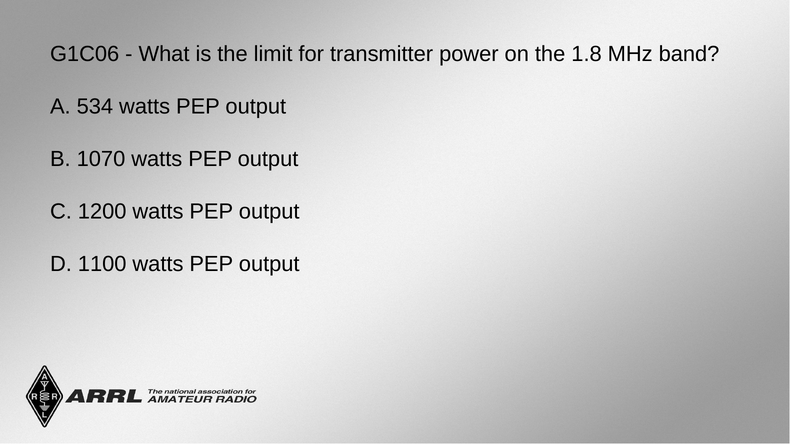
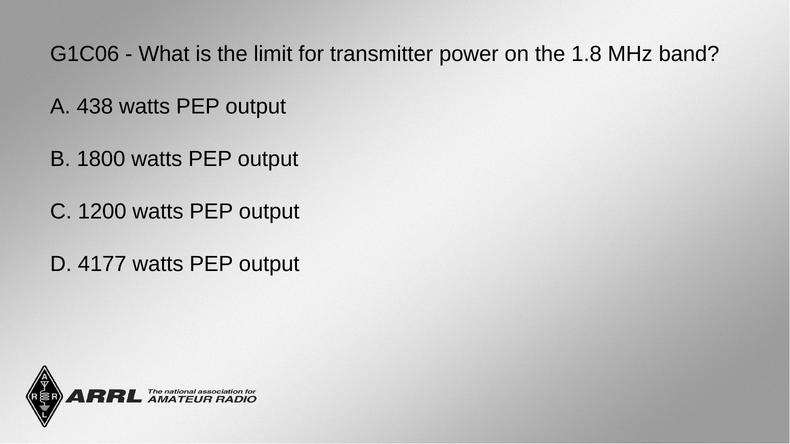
534: 534 -> 438 (95, 107)
1070: 1070 -> 1800 (101, 159)
1100: 1100 -> 4177 (102, 264)
